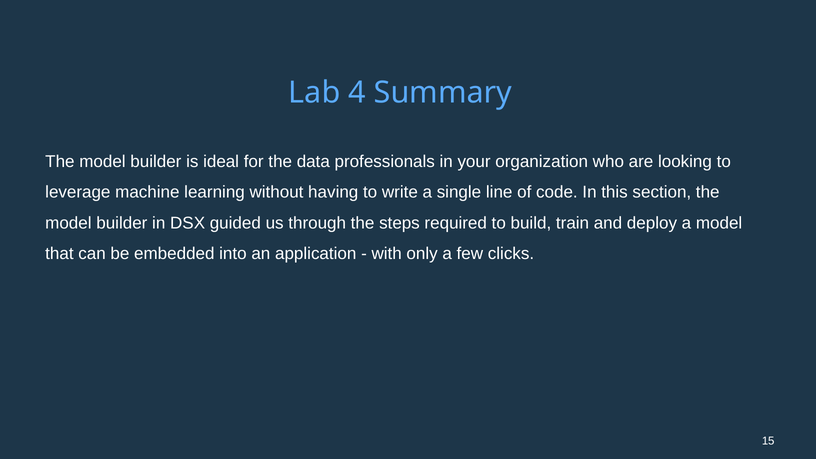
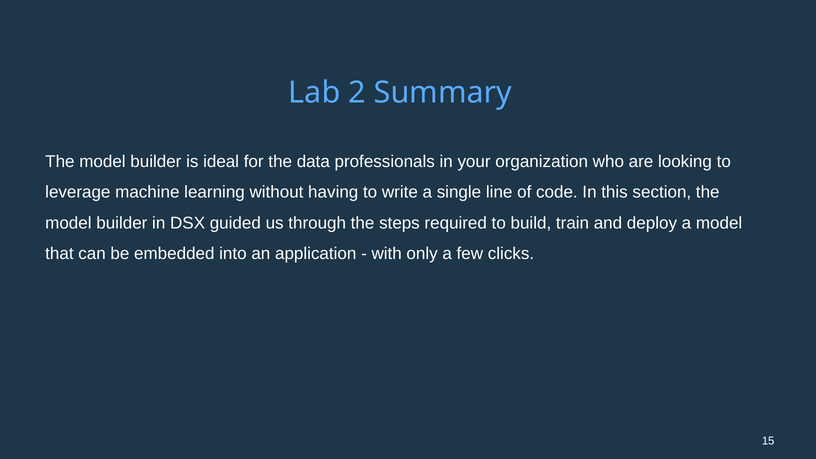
4: 4 -> 2 (357, 93)
